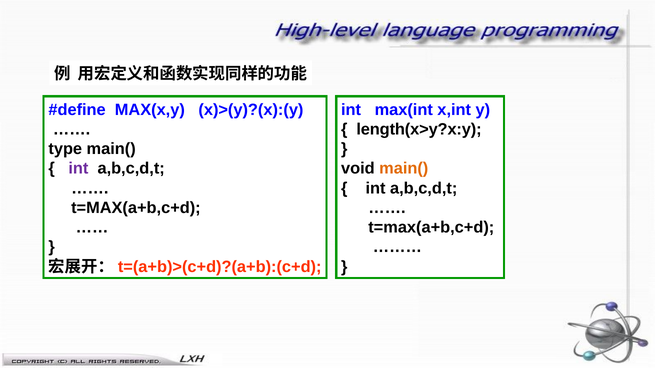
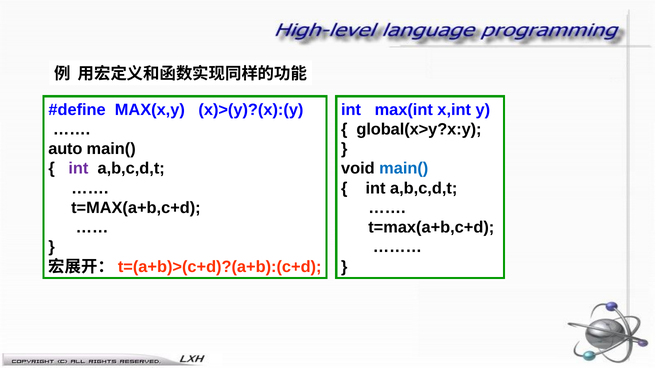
length(x>y?x:y: length(x>y?x:y -> global(x>y?x:y (419, 129)
type: type -> auto (65, 149)
main( colour: orange -> blue (404, 169)
